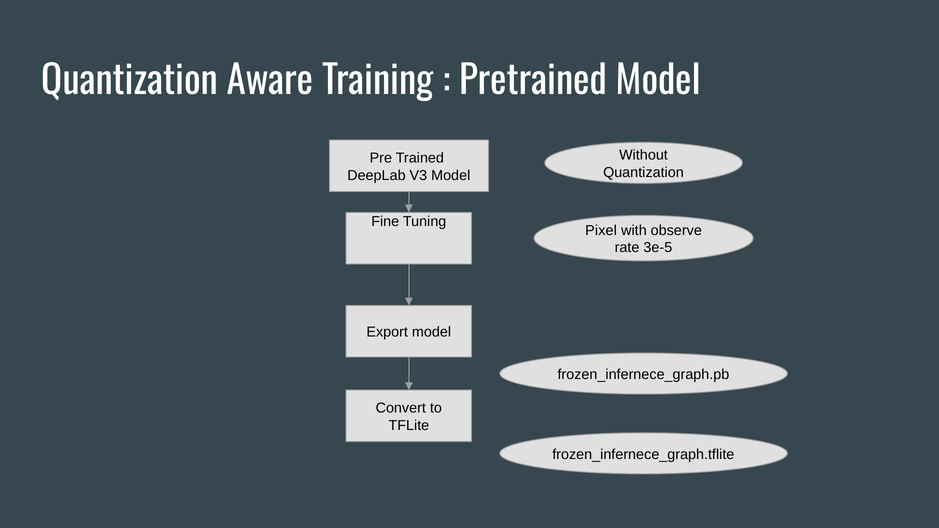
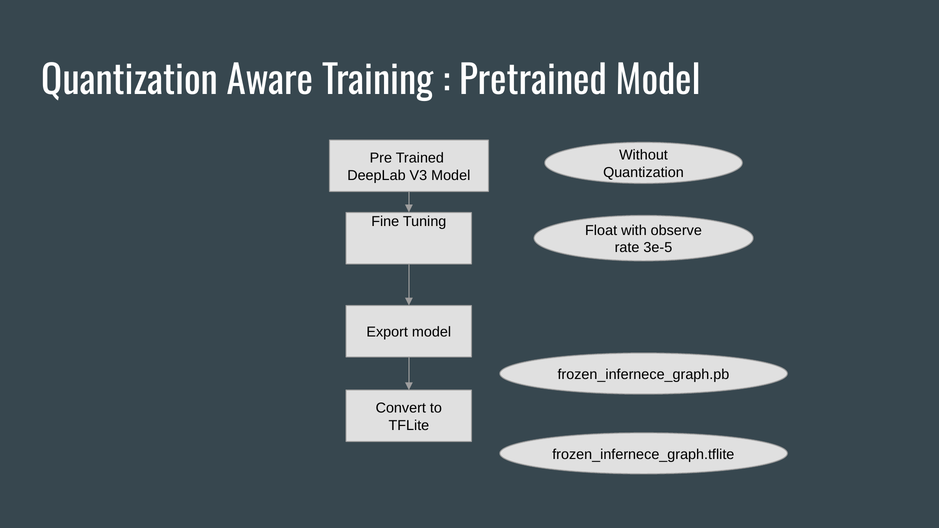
Pixel: Pixel -> Float (601, 231)
